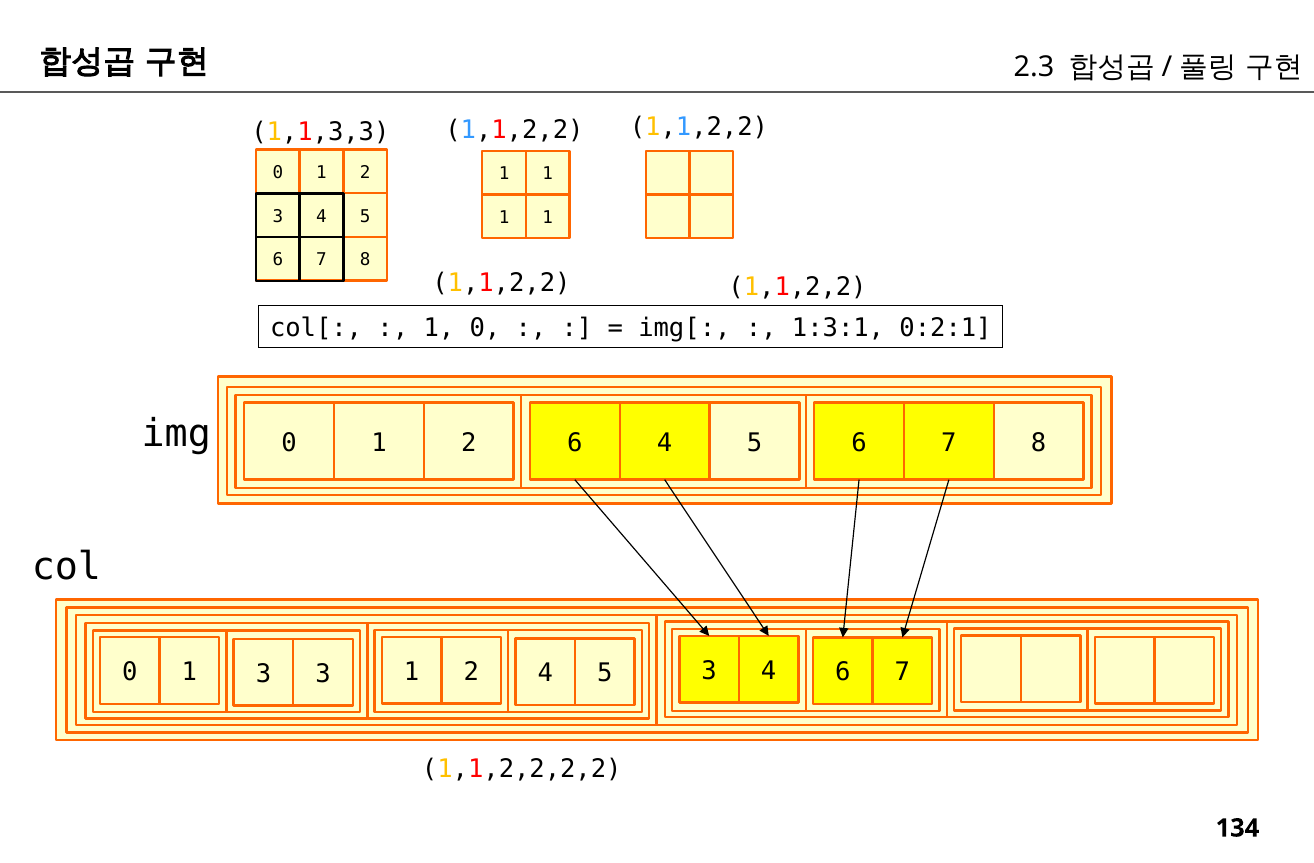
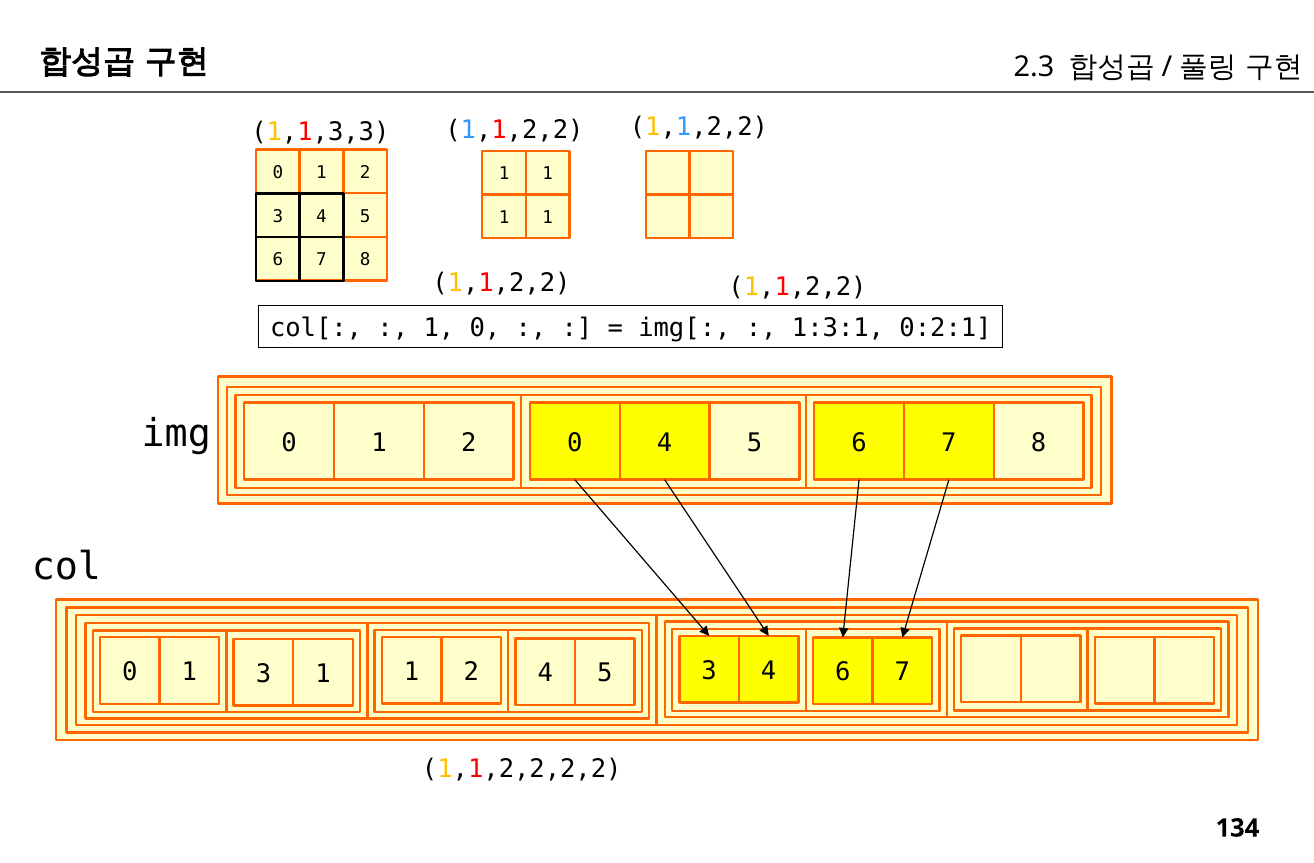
2 6: 6 -> 0 (575, 443)
3 3: 3 -> 1 (323, 674)
